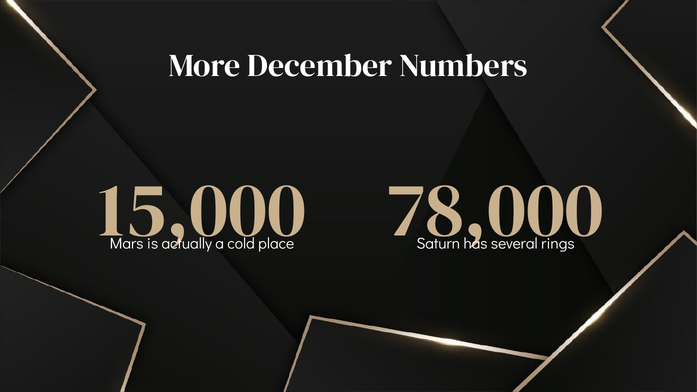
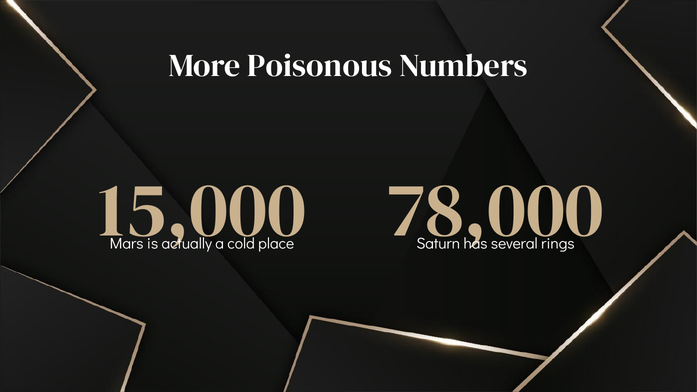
December: December -> Poisonous (320, 66)
